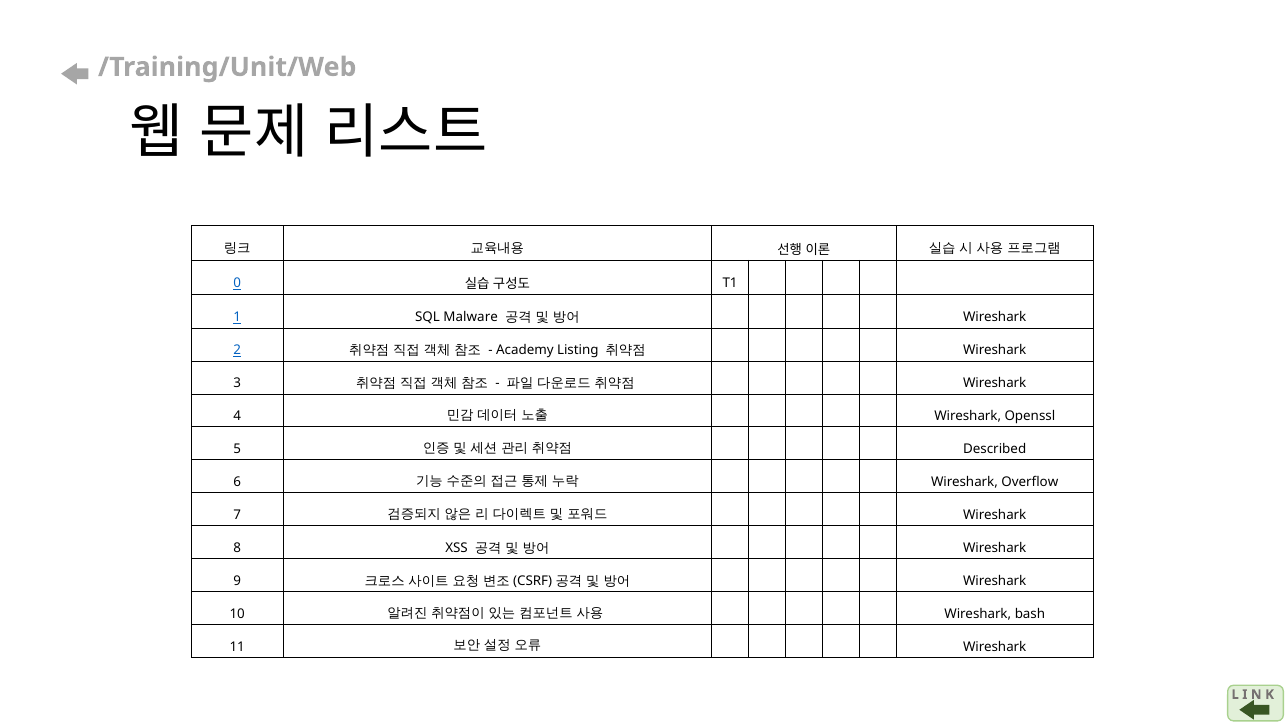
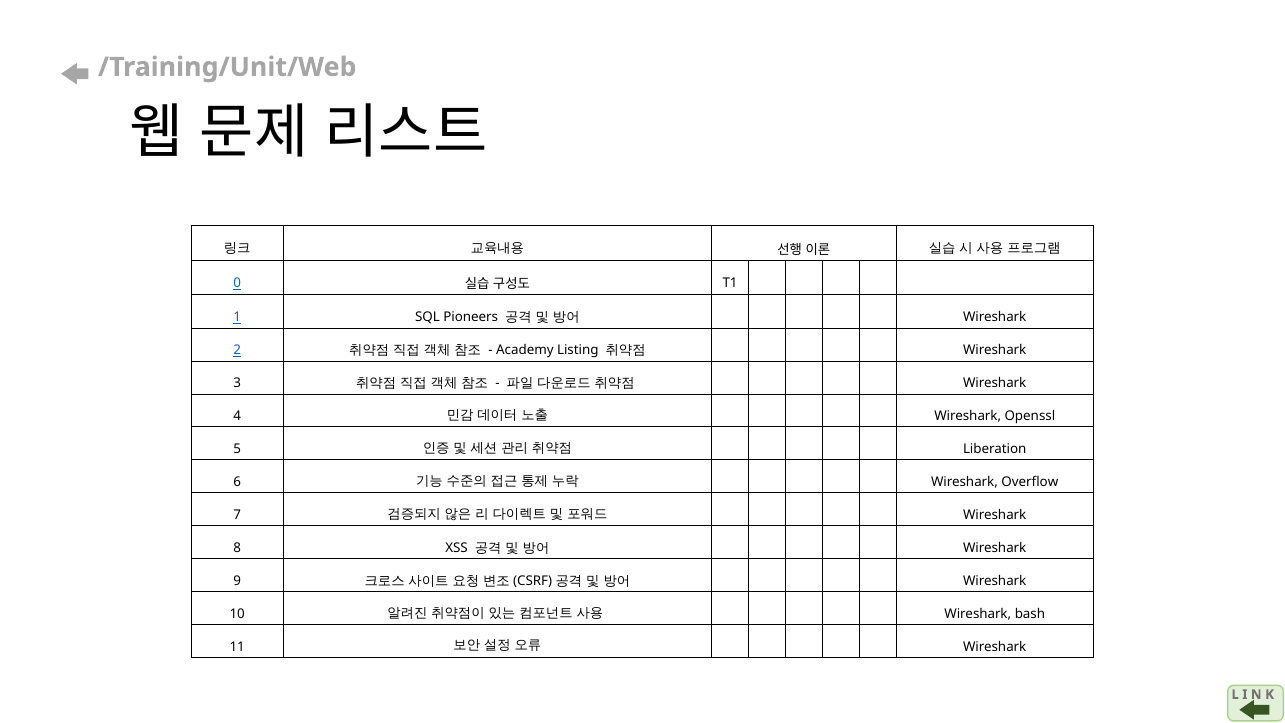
Malware: Malware -> Pioneers (471, 317)
Described: Described -> Liberation (995, 449)
